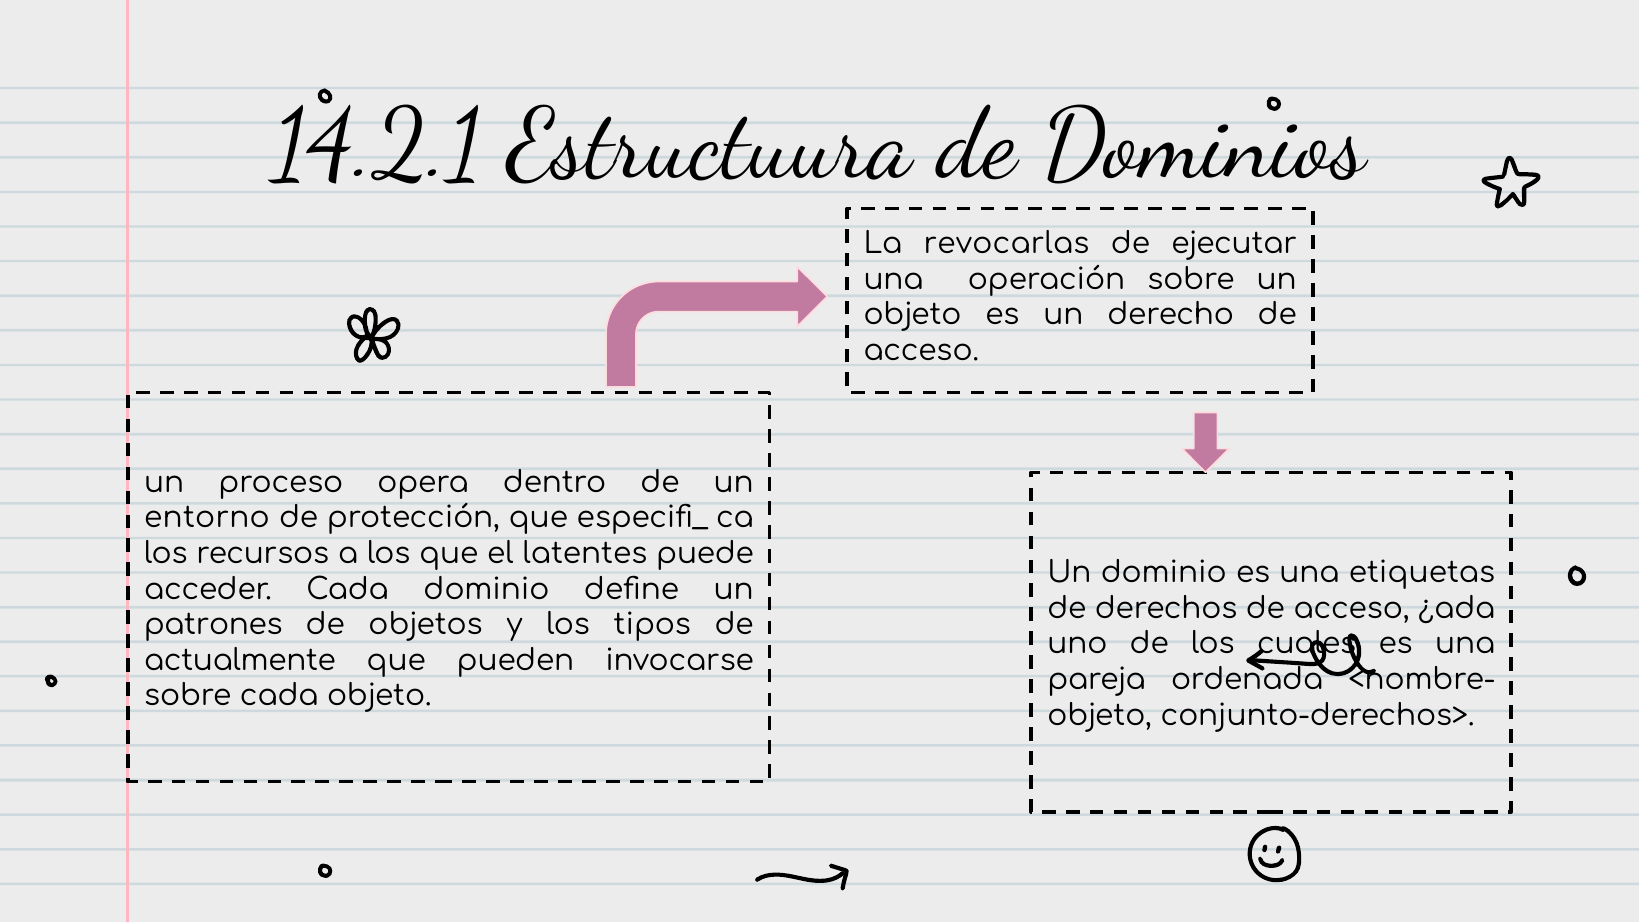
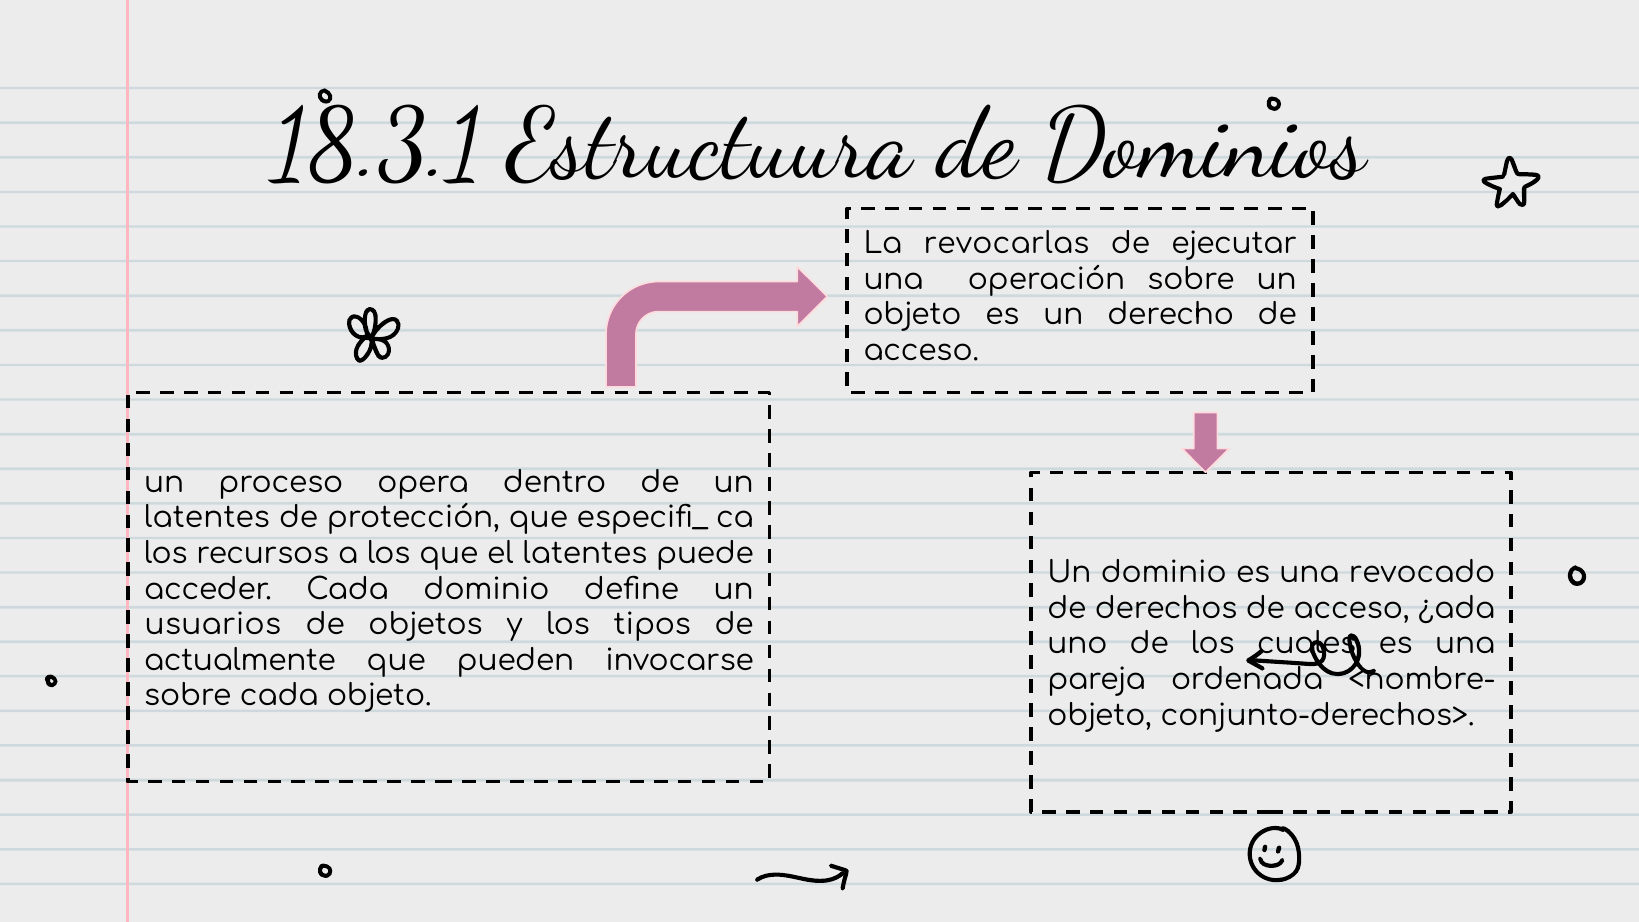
14.2.1: 14.2.1 -> 18.3.1 (378, 143)
entorno: entorno -> latentes (207, 518)
etiquetas: etiquetas -> revocado (1422, 573)
patrones: patrones -> usuarios (213, 625)
